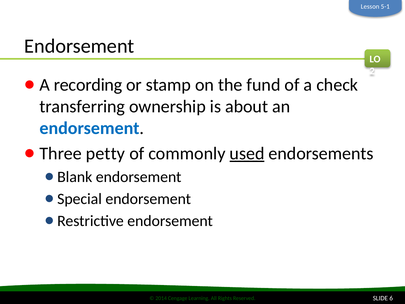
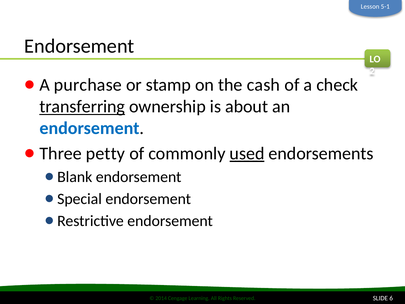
recording: recording -> purchase (88, 85)
fund: fund -> cash (263, 85)
transferring underline: none -> present (82, 107)
